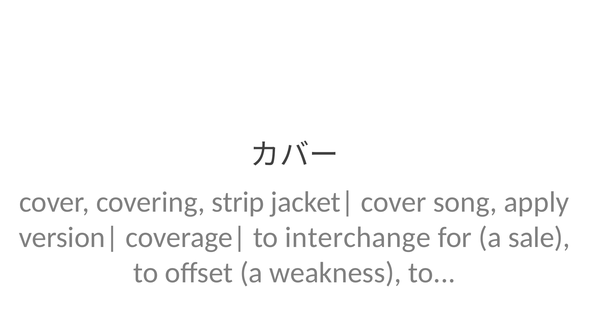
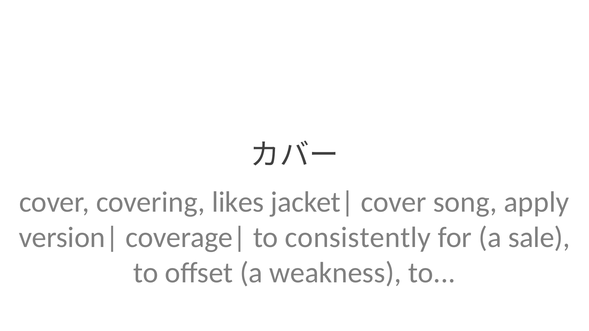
strip: strip -> likes (238, 202)
interchange: interchange -> consistently (358, 238)
